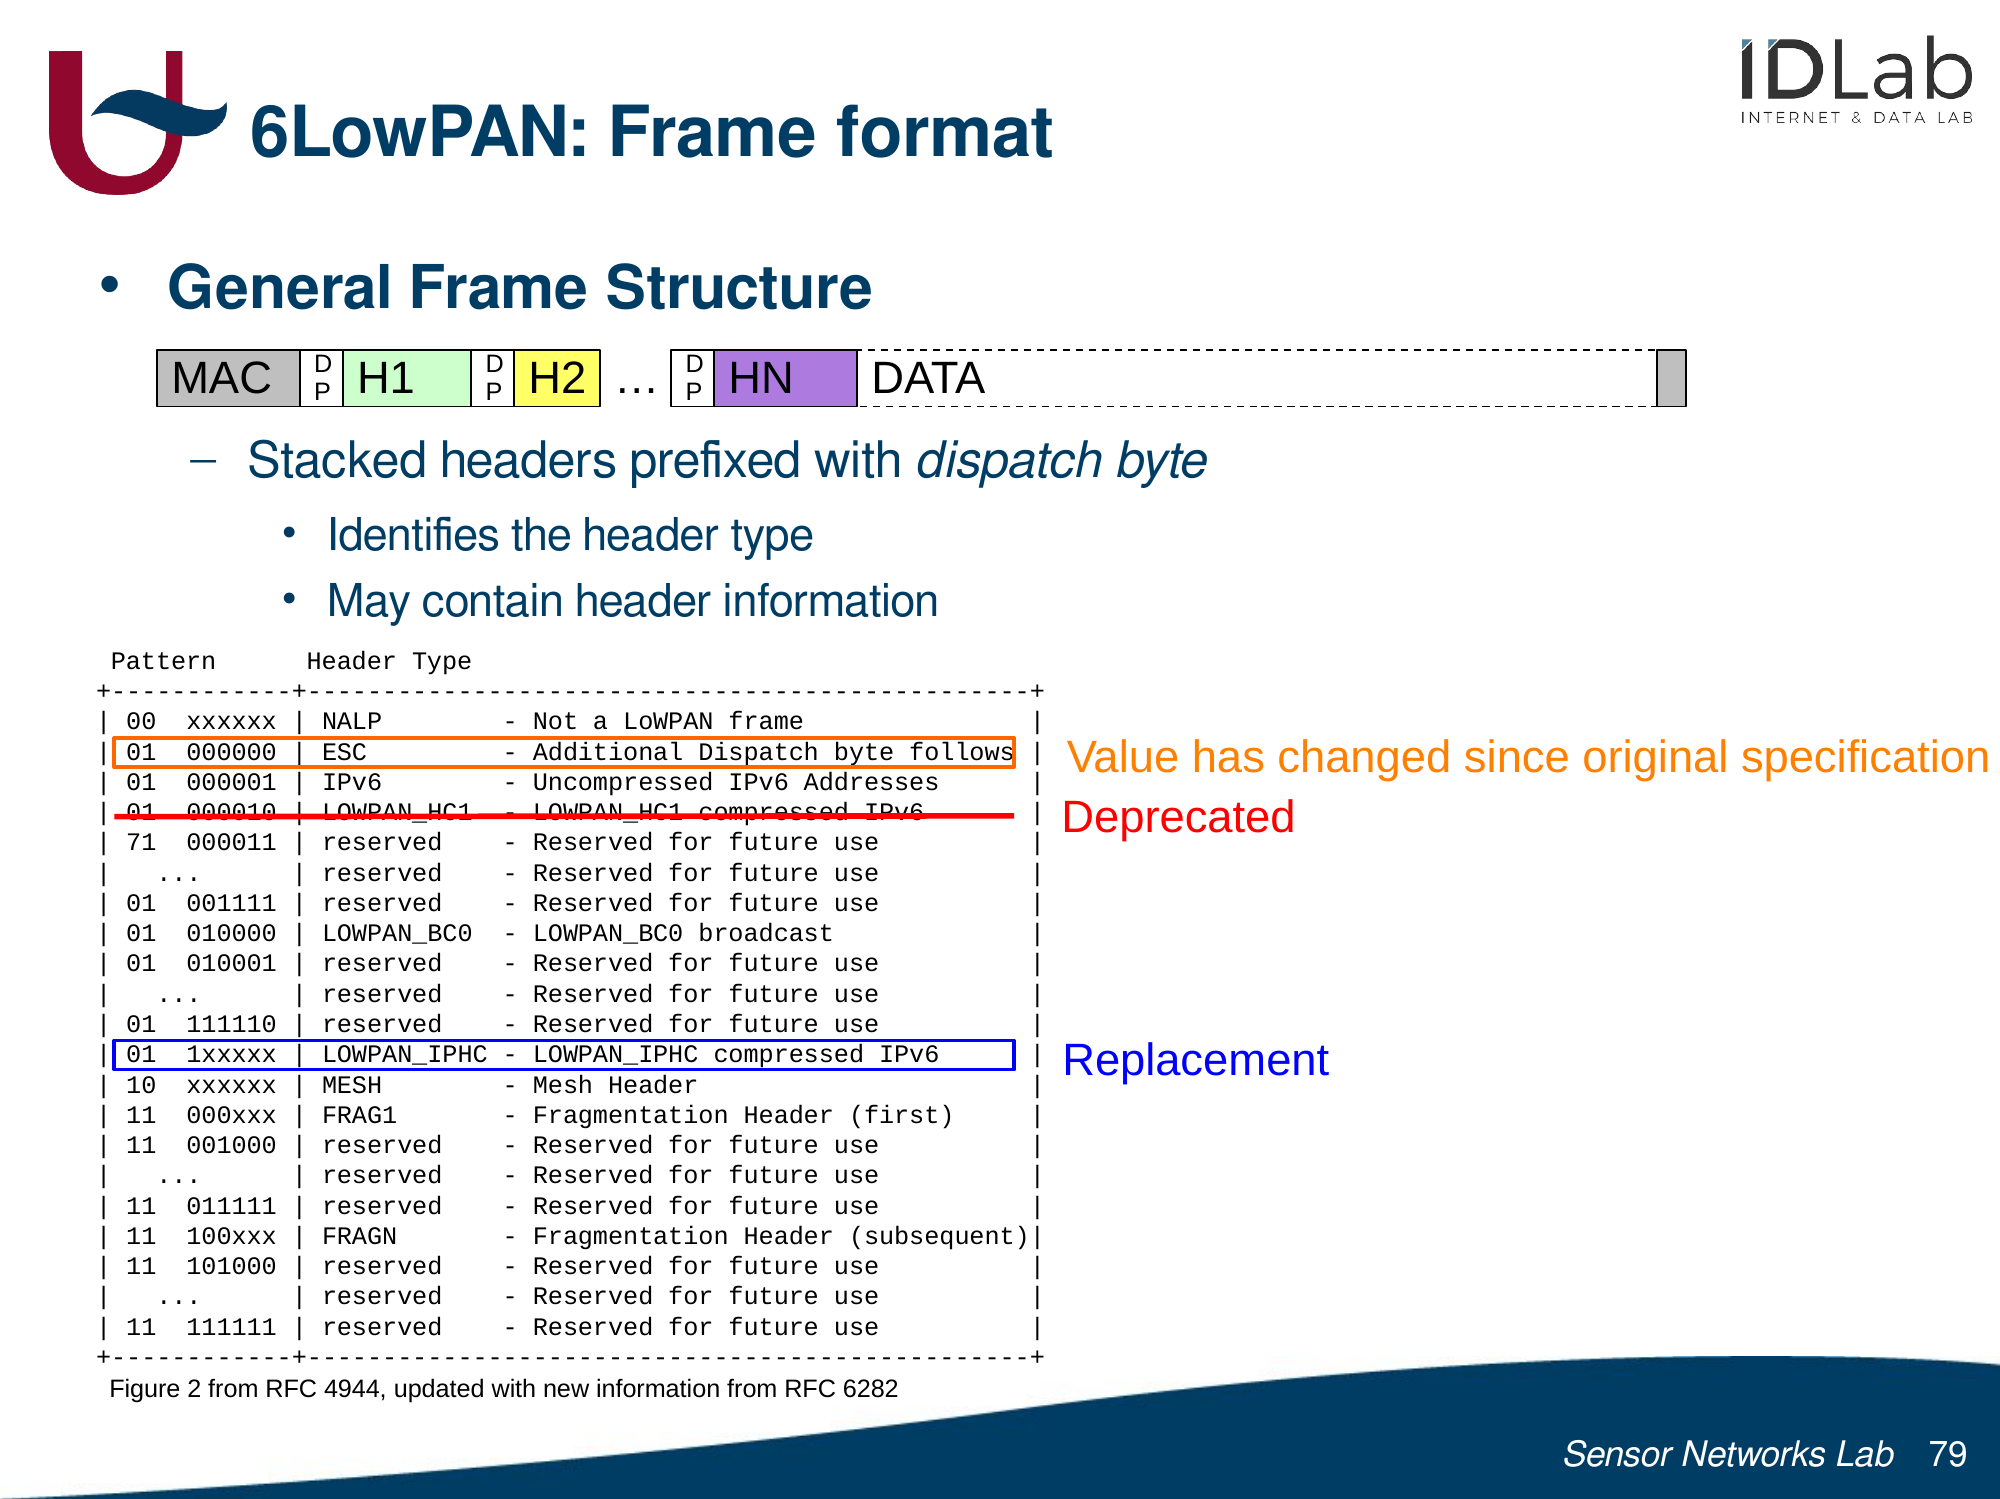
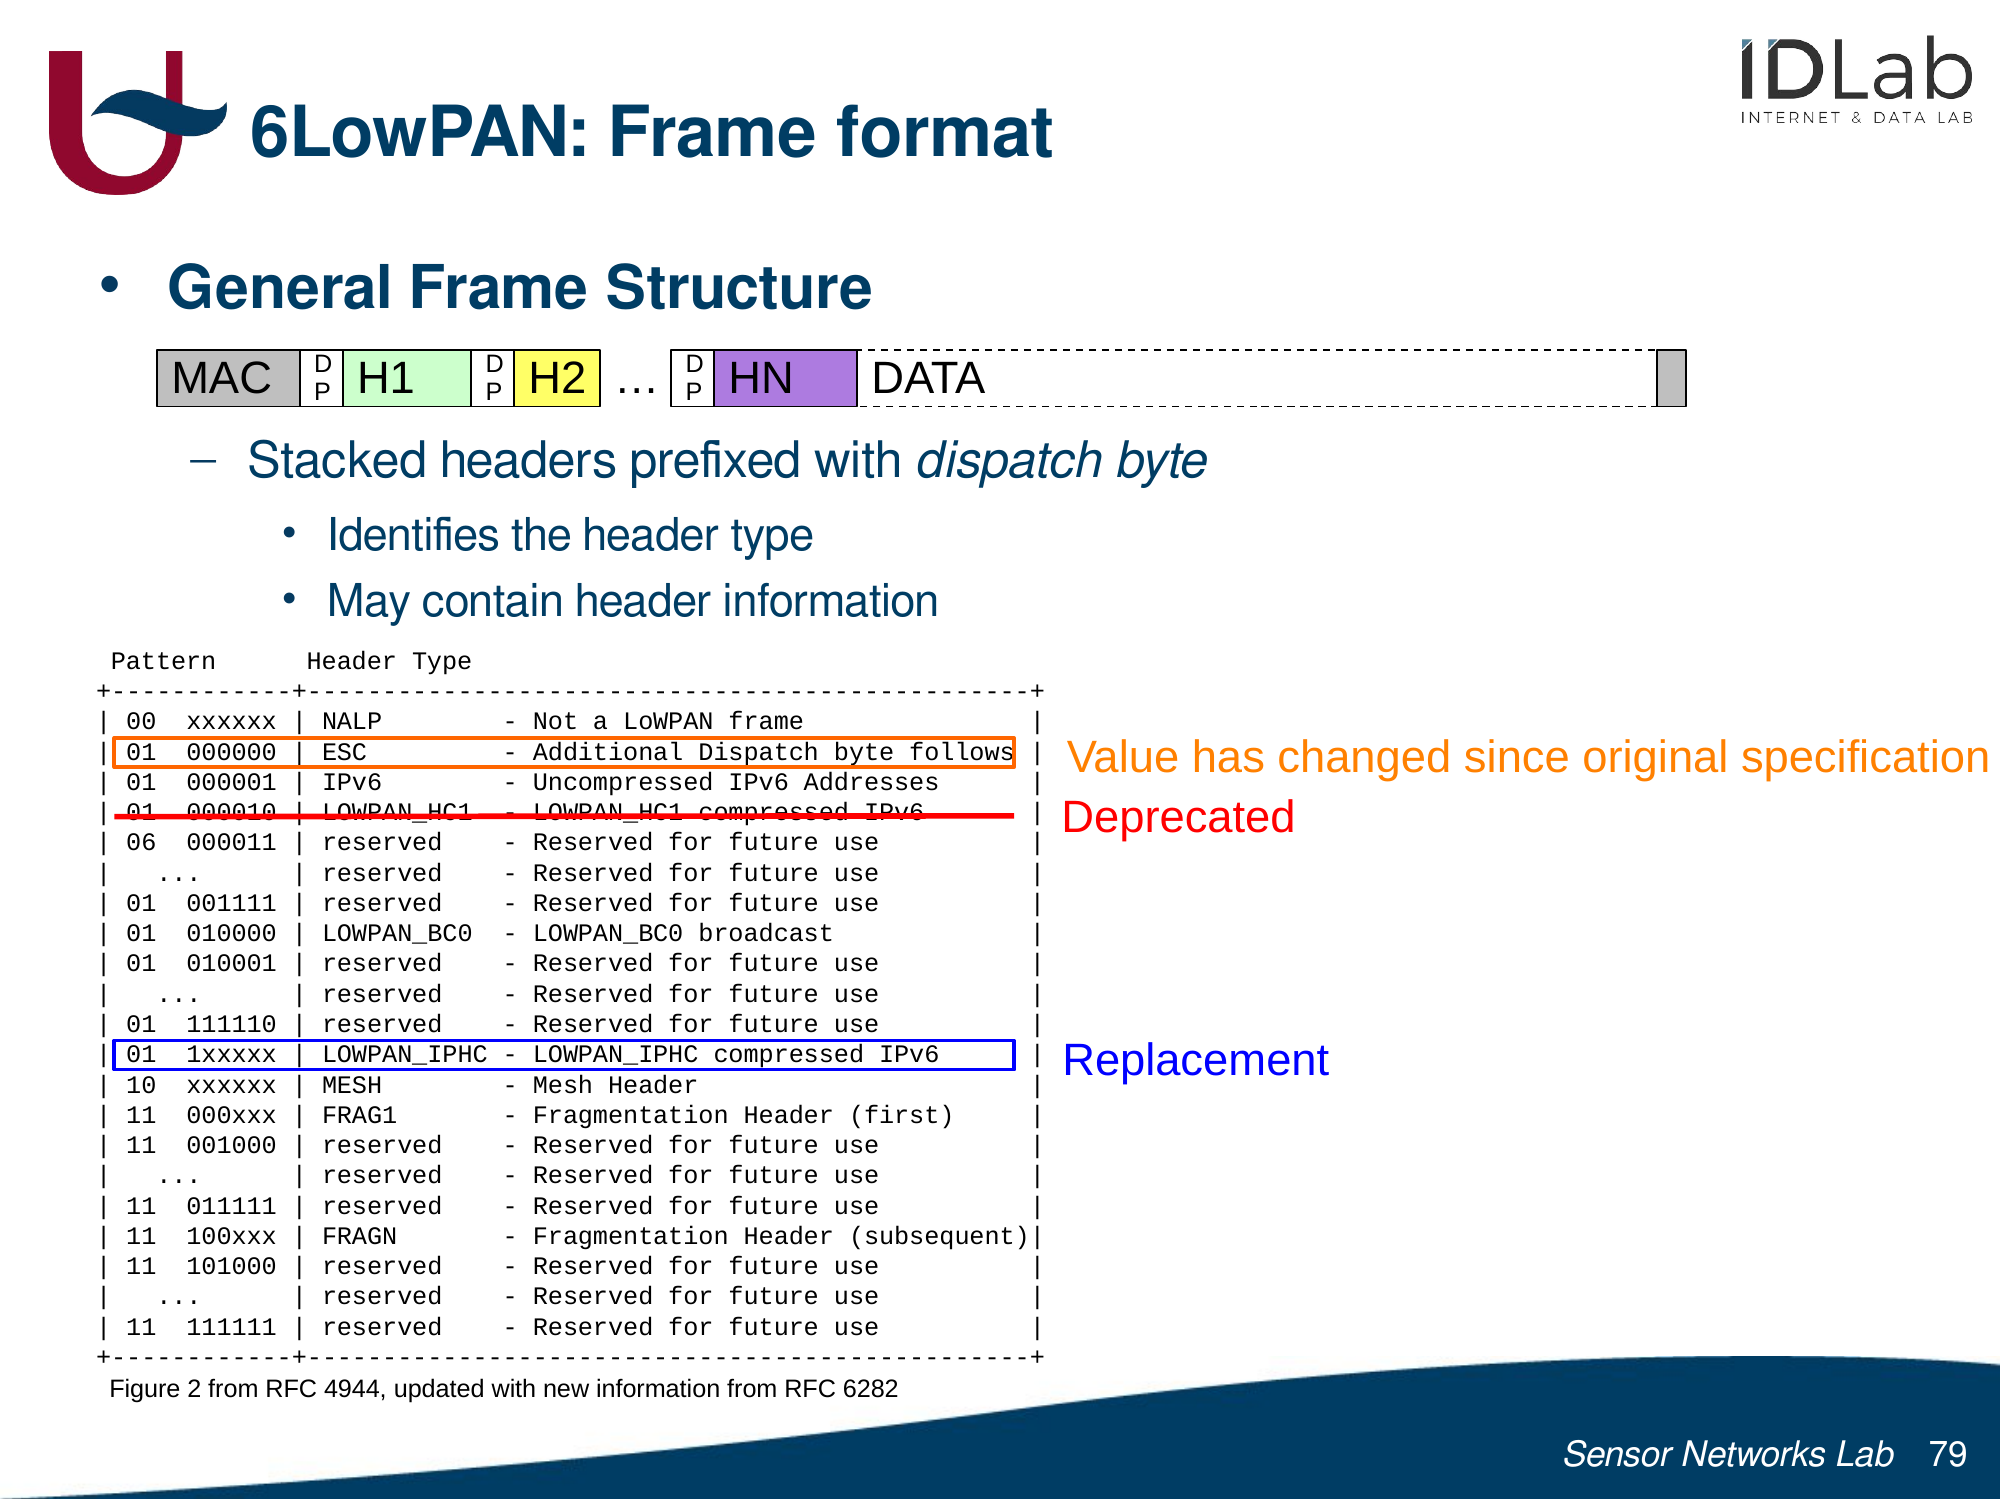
71: 71 -> 06 (141, 843)
